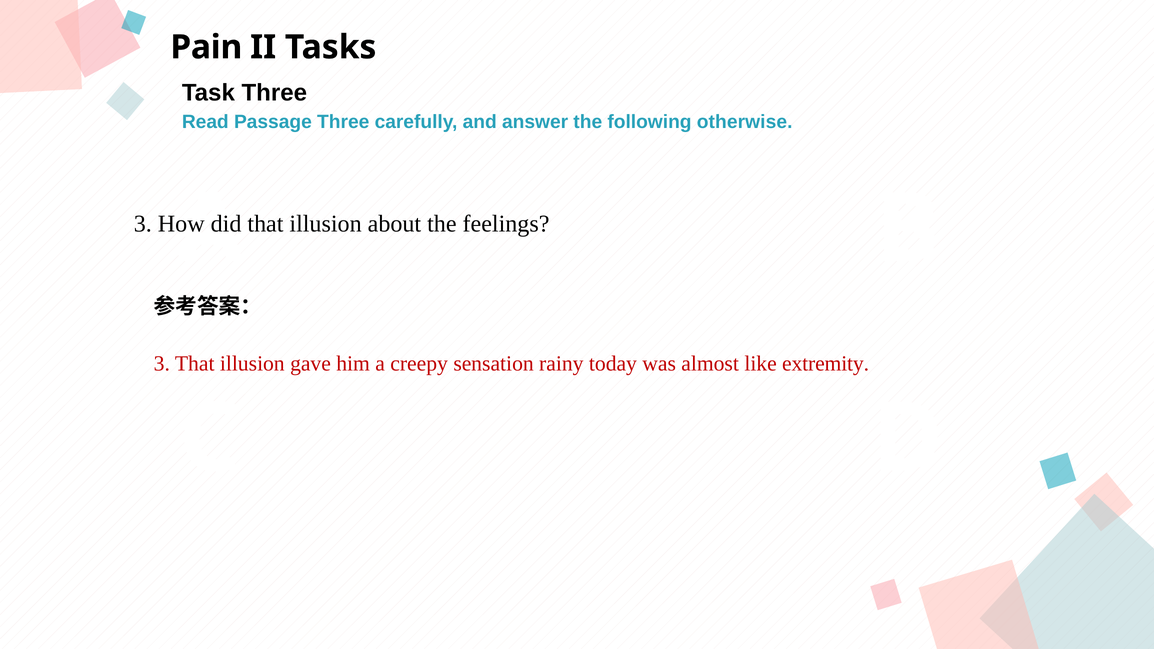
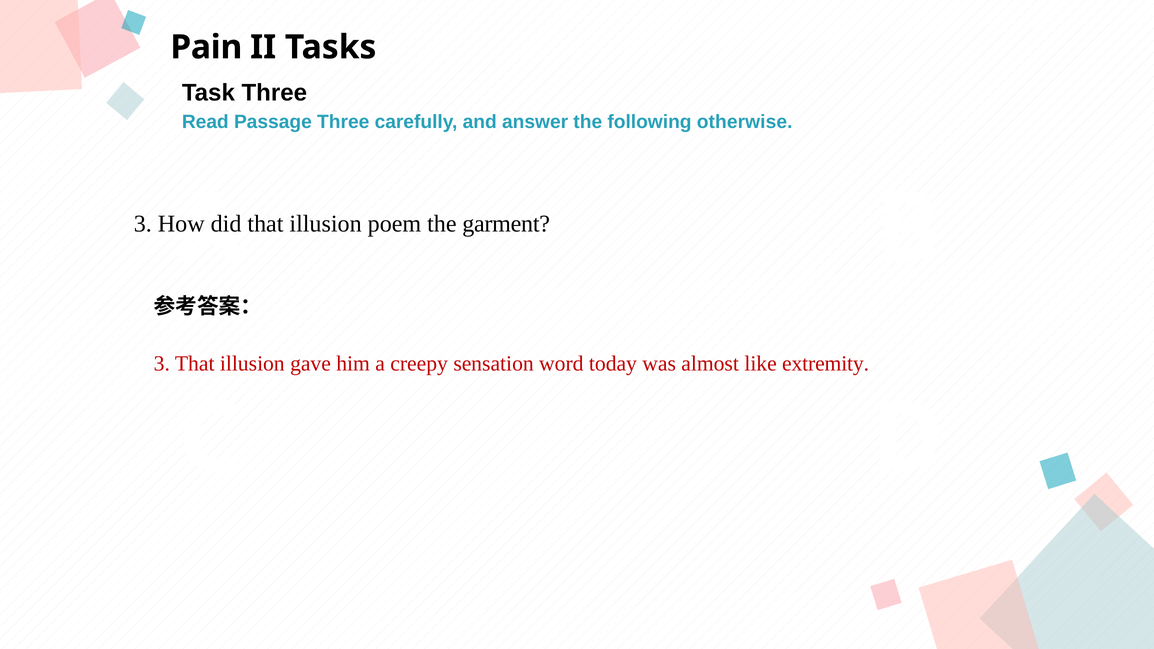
about: about -> poem (394, 224)
feelings: feelings -> garment (506, 224)
rainy: rainy -> word (561, 364)
